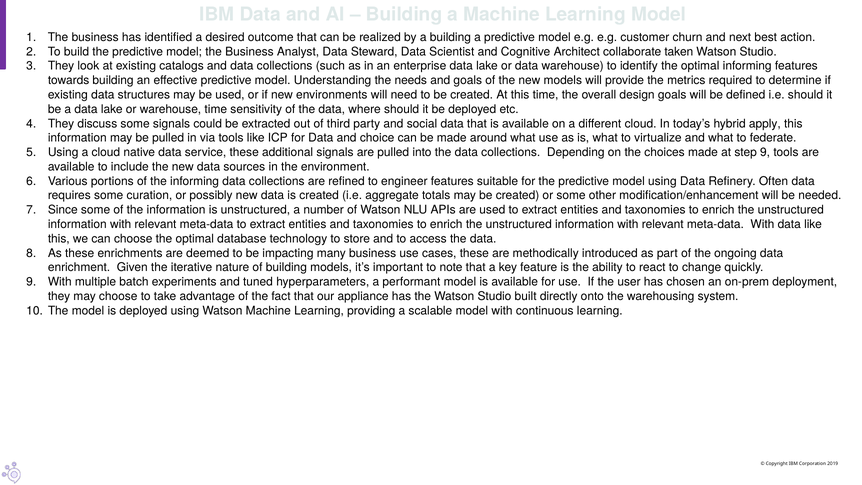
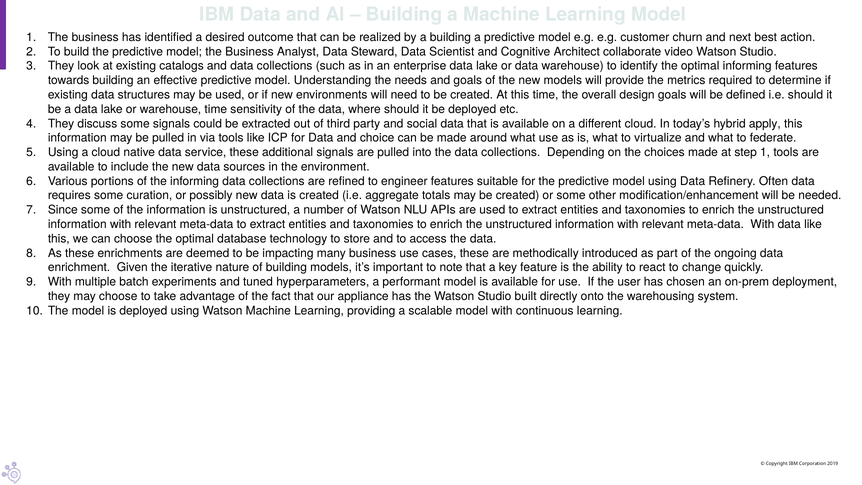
taken: taken -> video (679, 52)
step 9: 9 -> 1 (765, 152)
